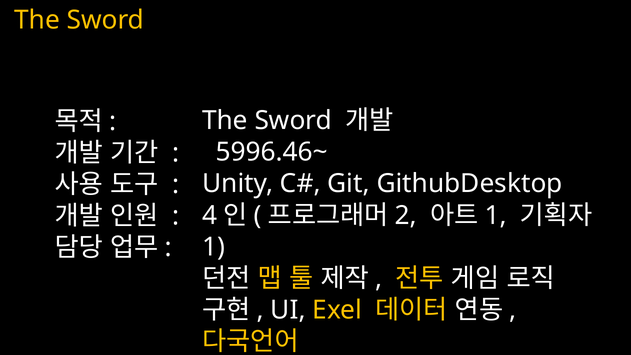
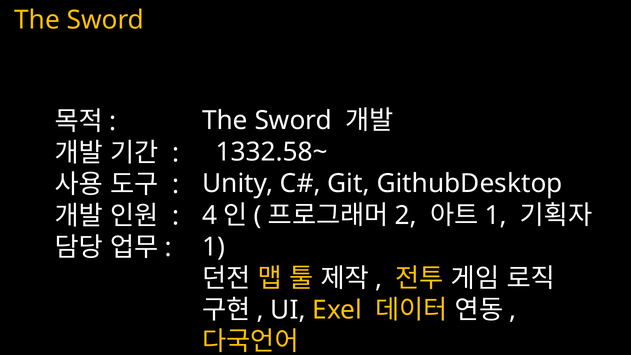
5996.46~: 5996.46~ -> 1332.58~ (272, 152)
